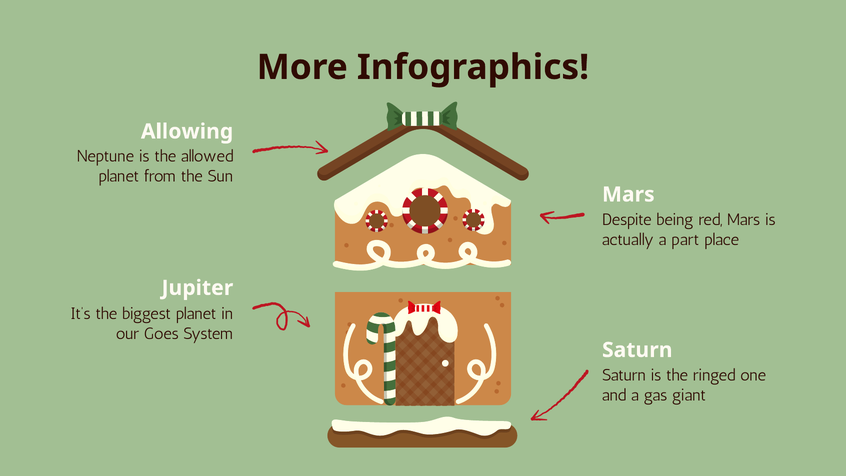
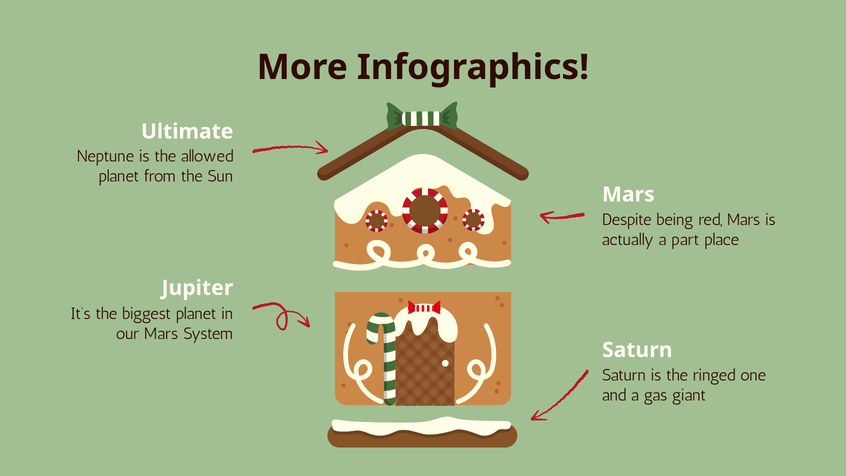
Allowing: Allowing -> Ultimate (187, 132)
our Goes: Goes -> Mars (161, 334)
